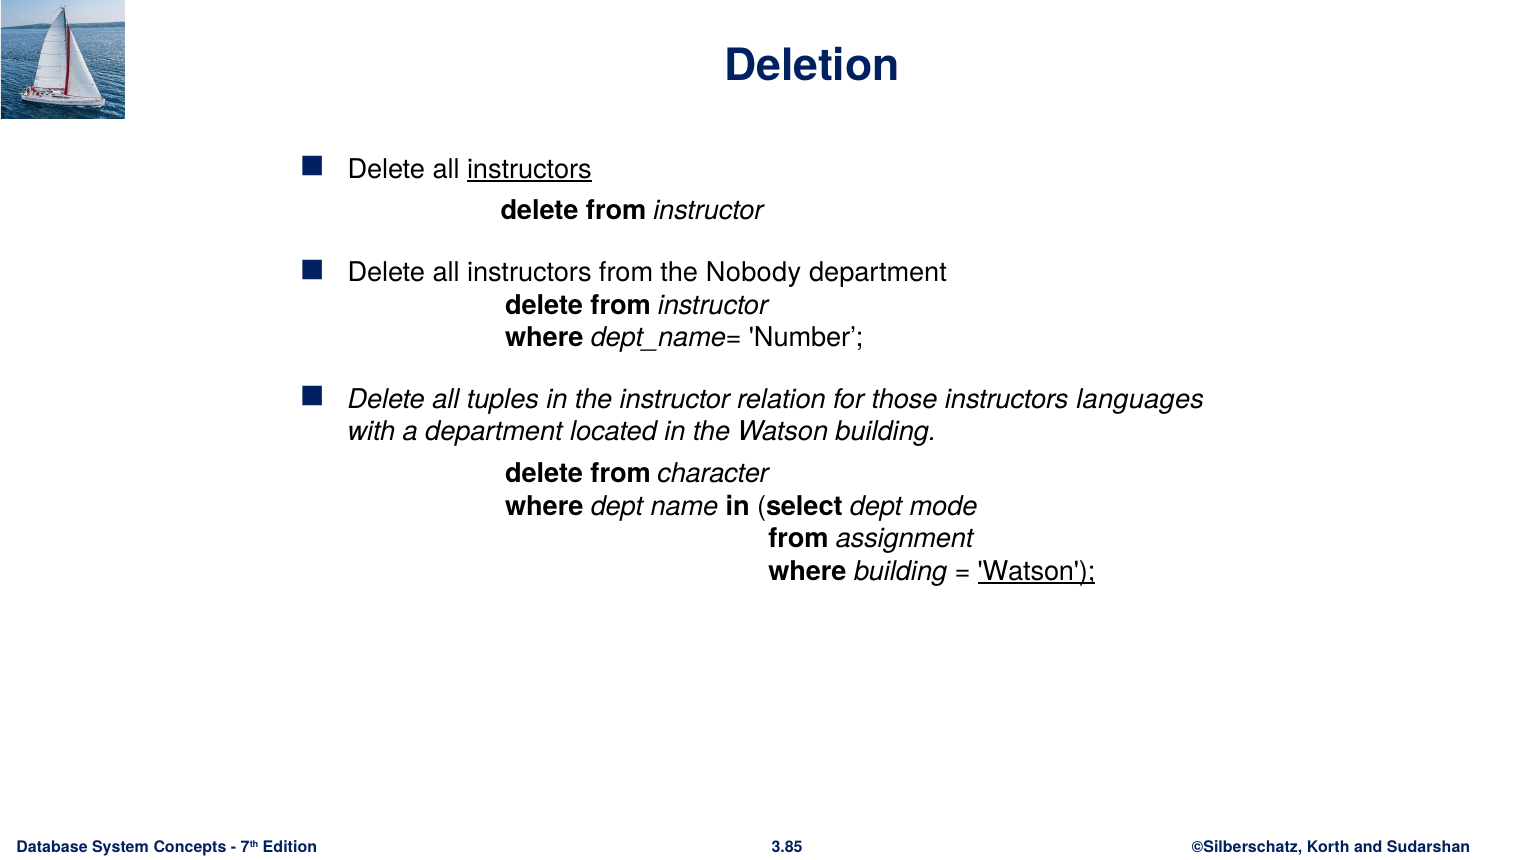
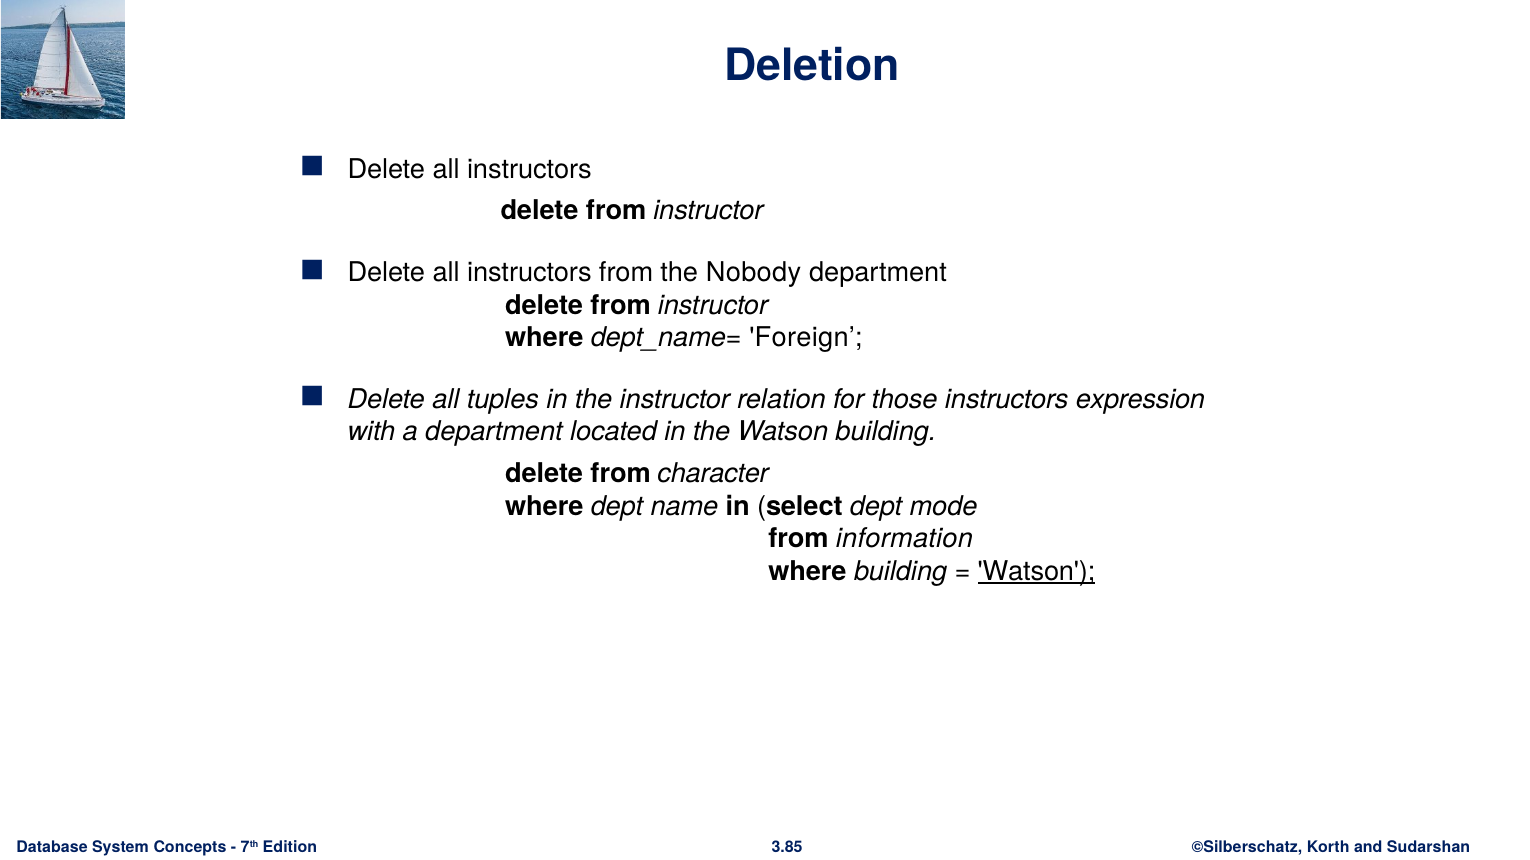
instructors underline: present -> none (529, 169)
Number: Number -> Foreign (806, 338)
languages: languages -> expression (1140, 400)
assignment: assignment -> information (904, 539)
